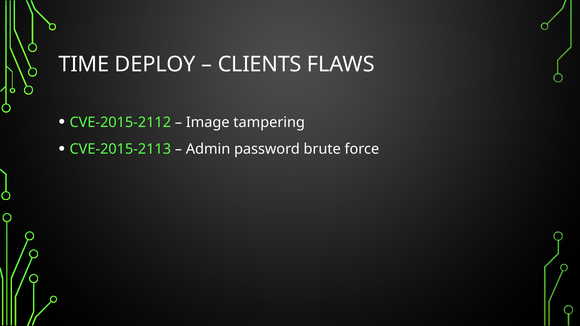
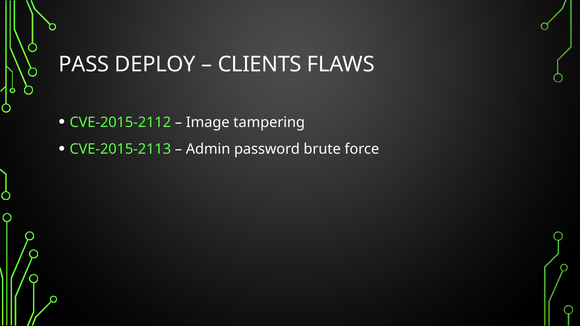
TIME: TIME -> PASS (84, 64)
